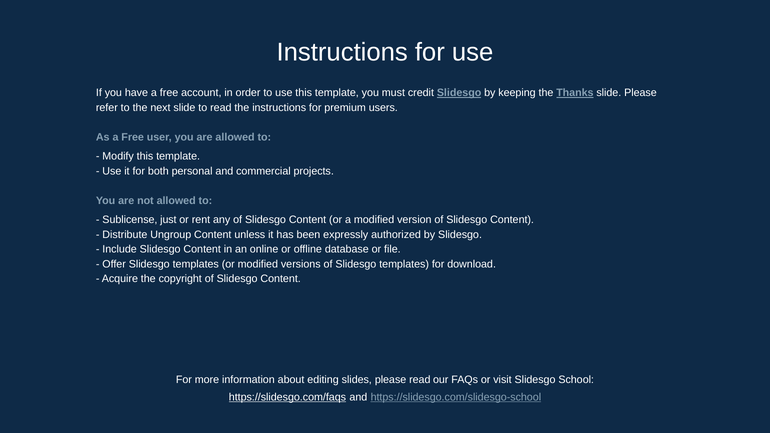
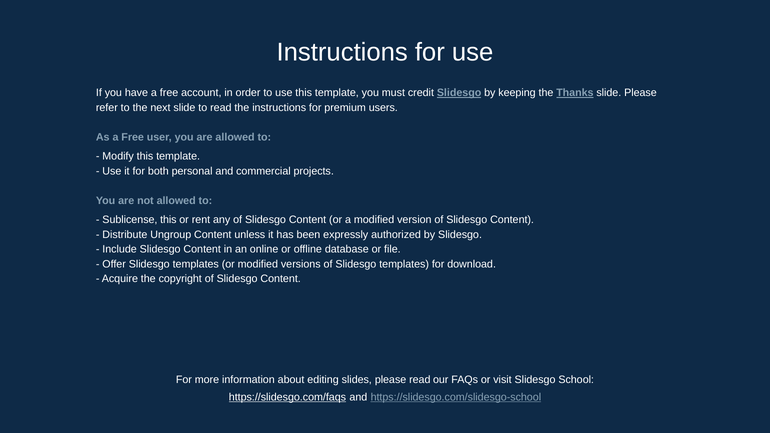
Sublicense just: just -> this (168, 220)
